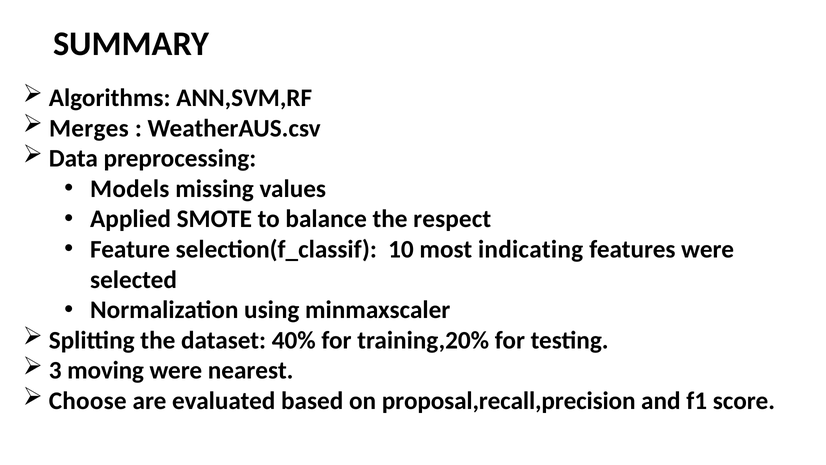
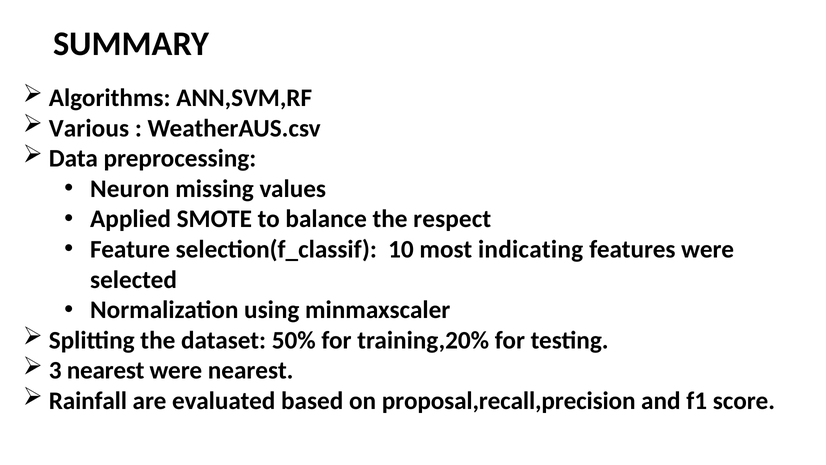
Merges: Merges -> Various (89, 128)
Models: Models -> Neuron (130, 189)
40%: 40% -> 50% (294, 340)
3 moving: moving -> nearest (106, 370)
Choose: Choose -> Rainfall (88, 401)
